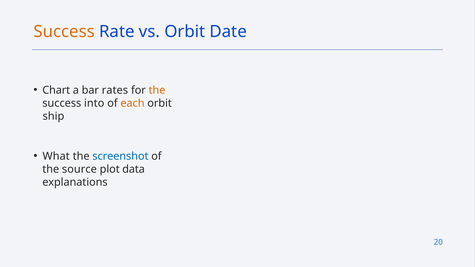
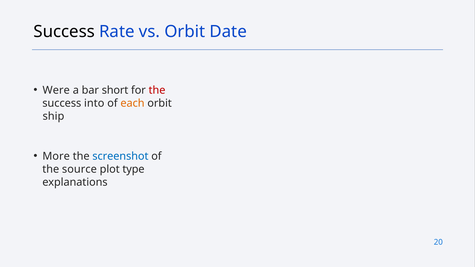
Success colour: orange -> black (64, 32)
Chart: Chart -> Were (56, 90)
rates: rates -> short (115, 90)
the colour: orange -> red (157, 90)
What: What -> More (56, 156)
data: data -> type (134, 169)
